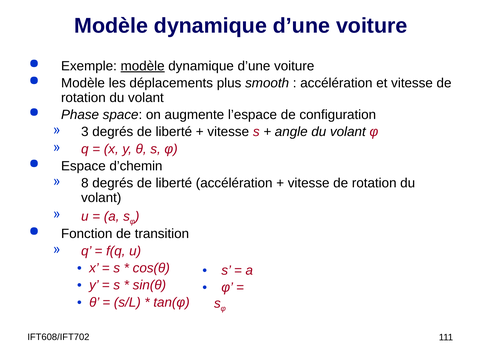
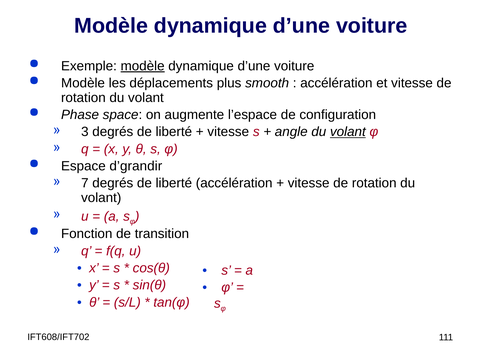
volant underline: none -> present (348, 132)
d’chemin: d’chemin -> d’grandir (136, 166)
8: 8 -> 7 (85, 183)
